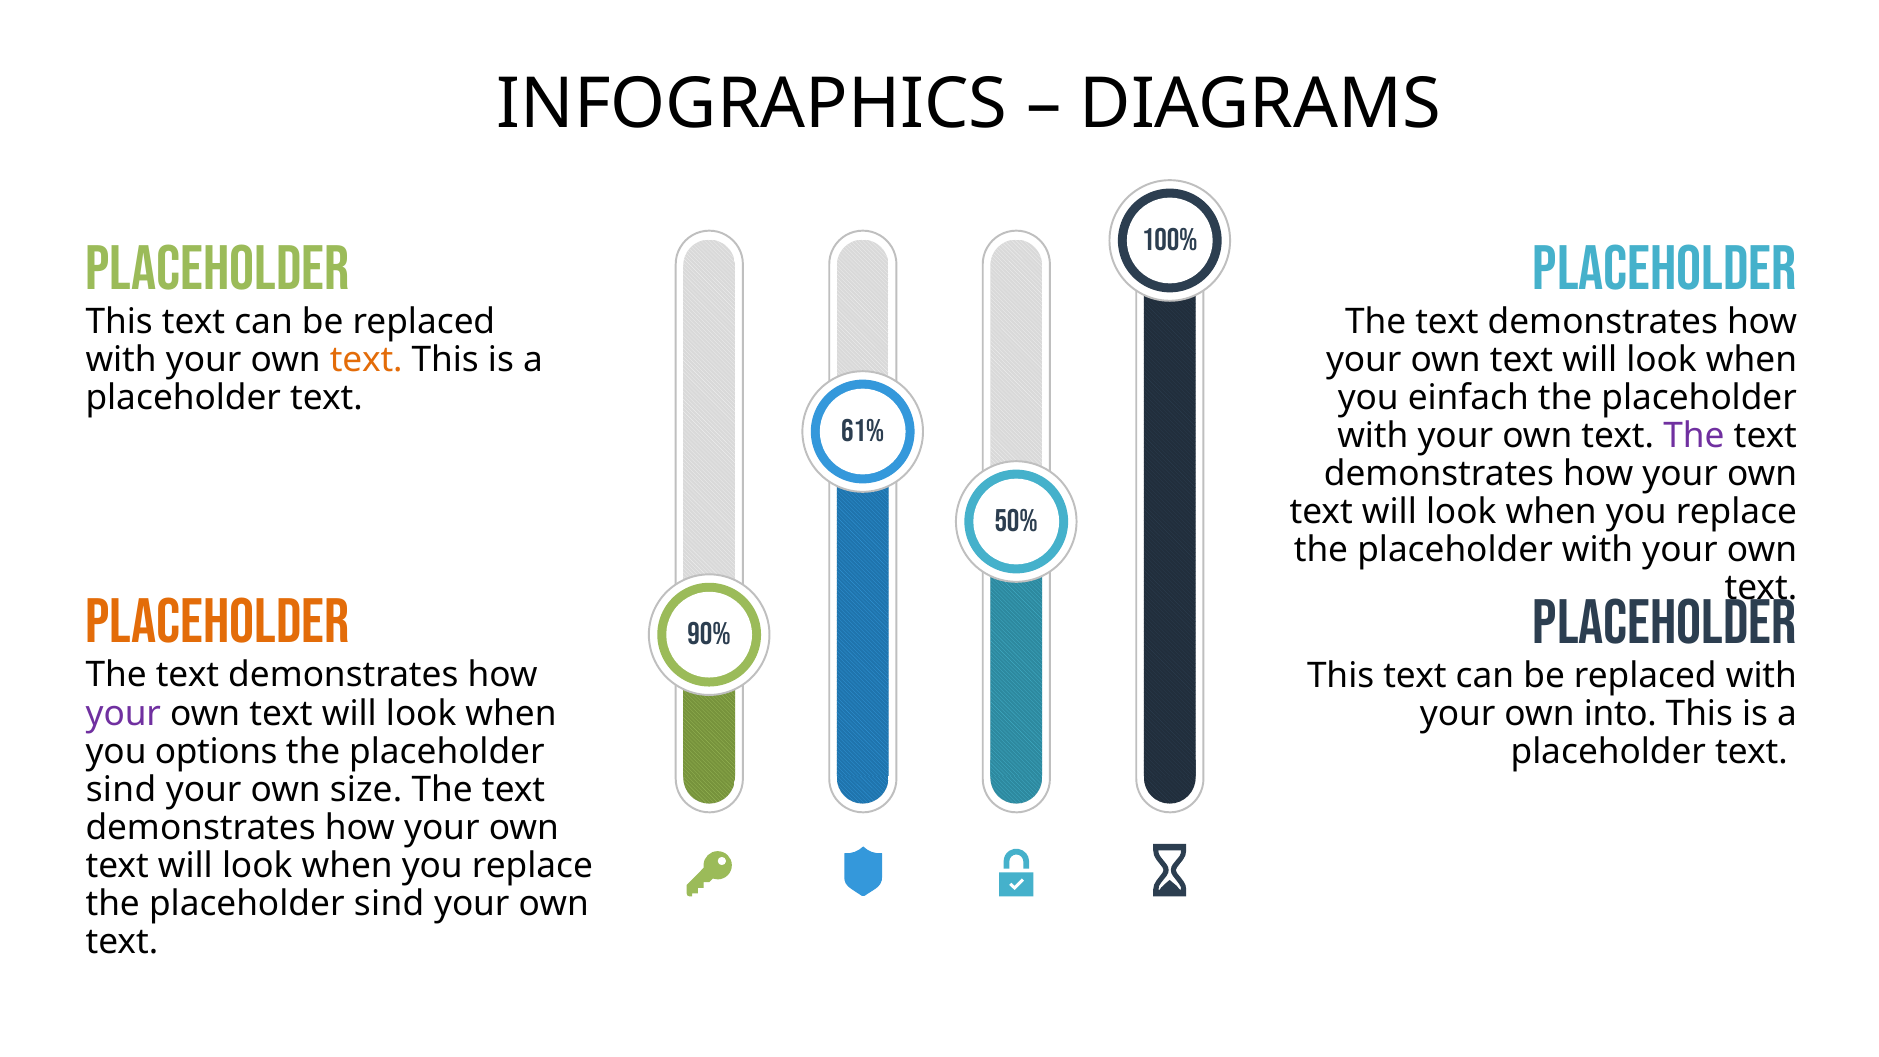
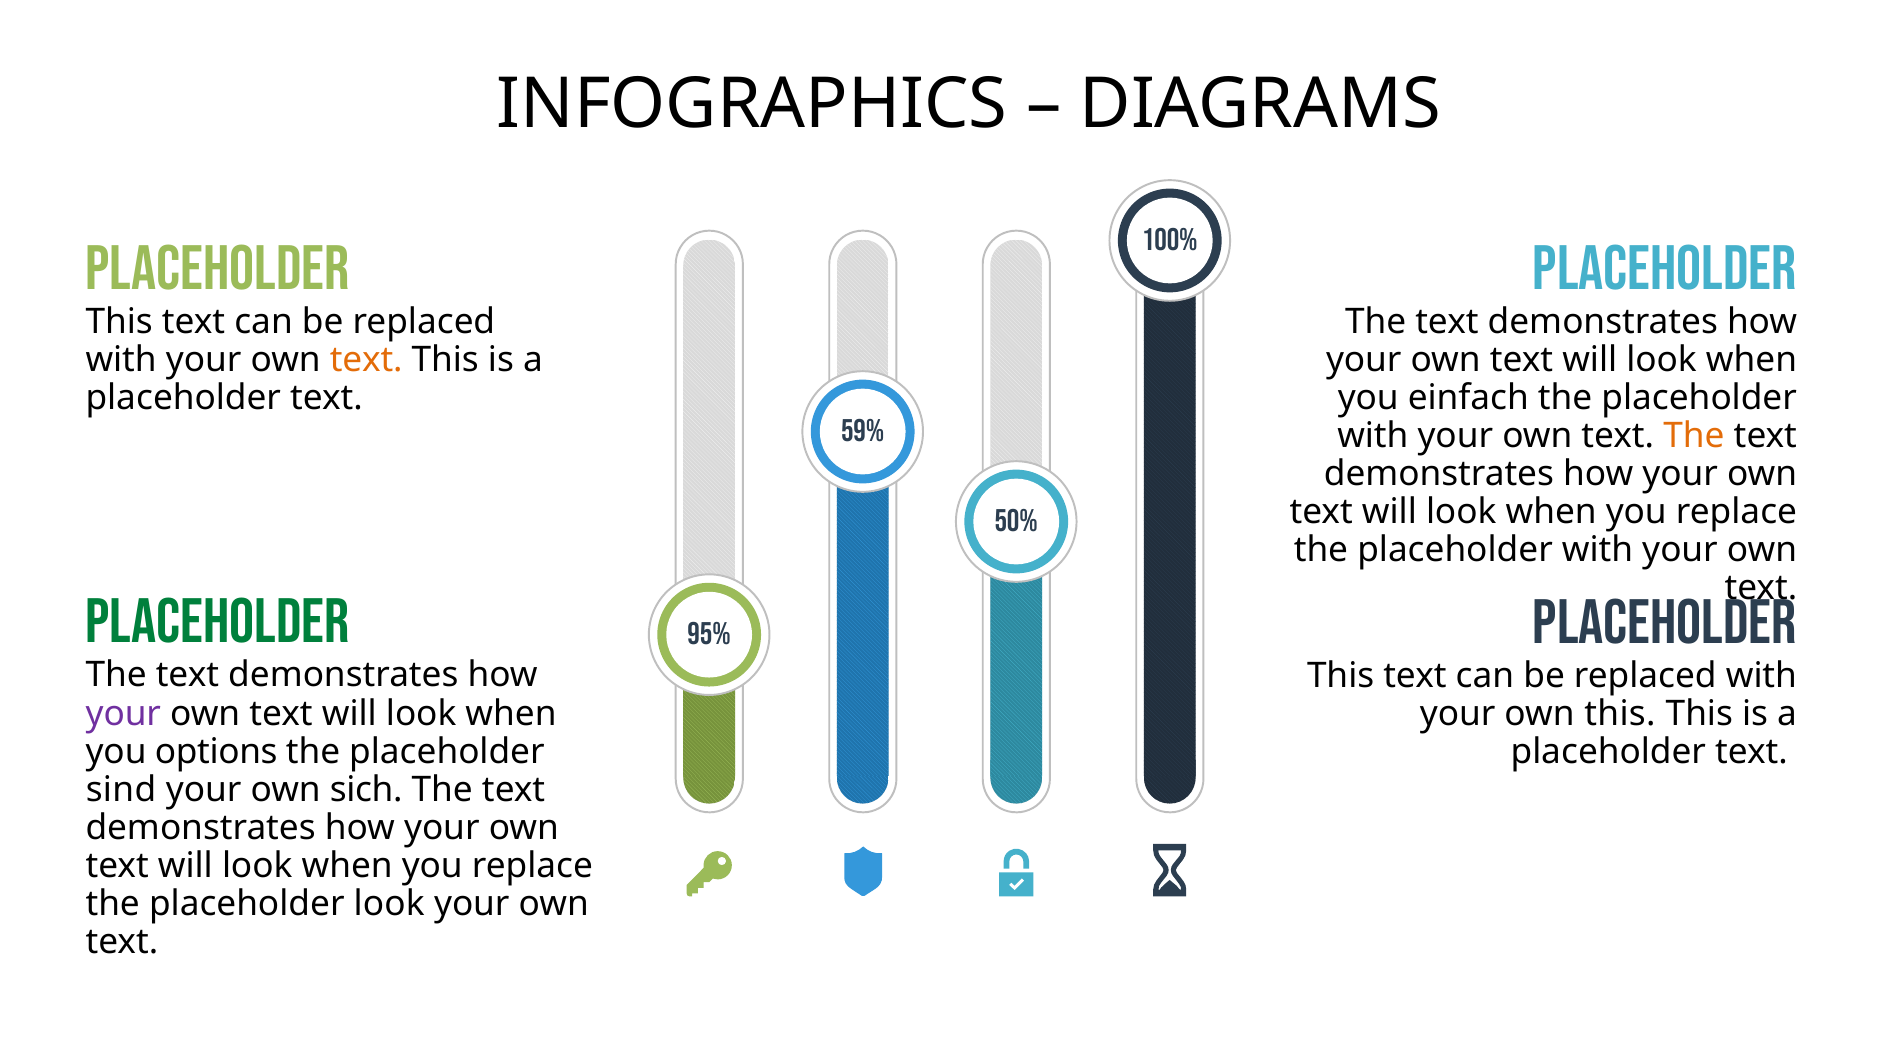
61%: 61% -> 59% (863, 431)
The colour: purple -> orange (1694, 436)
Placeholder colour: orange -> green (218, 622)
90%: 90% -> 95% (709, 634)
own into: into -> this (1620, 714)
size: size -> sich (366, 790)
sind: sind -> look (389, 904)
